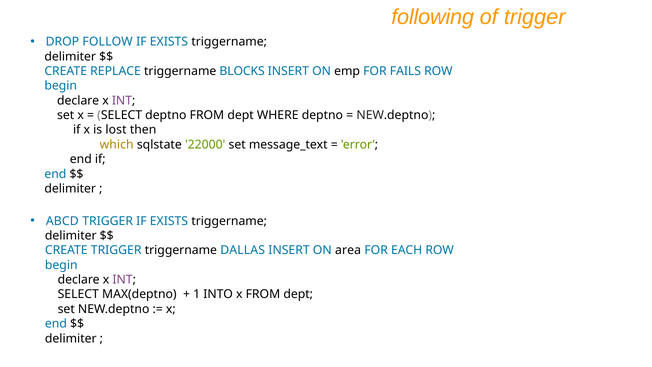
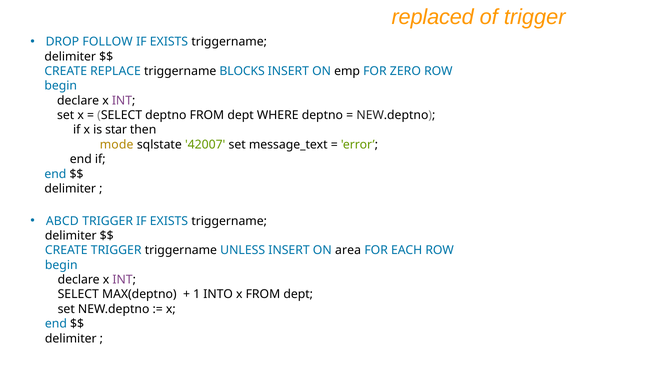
following: following -> replaced (433, 17)
FAILS: FAILS -> ZERO (405, 71)
lost: lost -> star (116, 130)
which: which -> mode (117, 145)
22000: 22000 -> 42007 (205, 145)
DALLAS: DALLAS -> UNLESS (243, 250)
